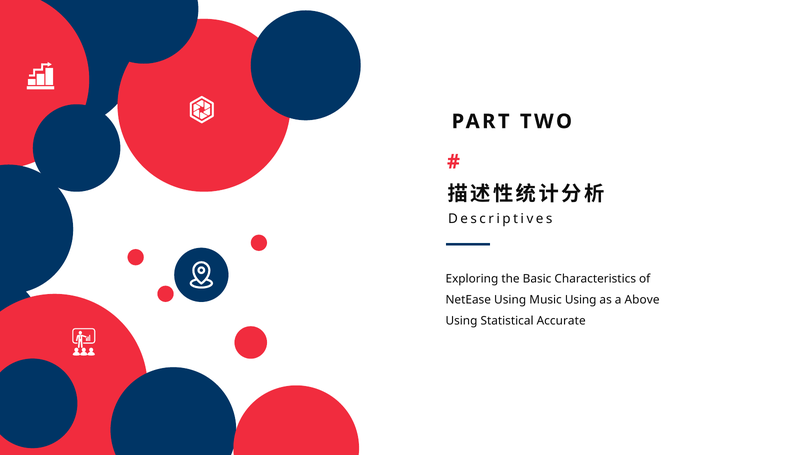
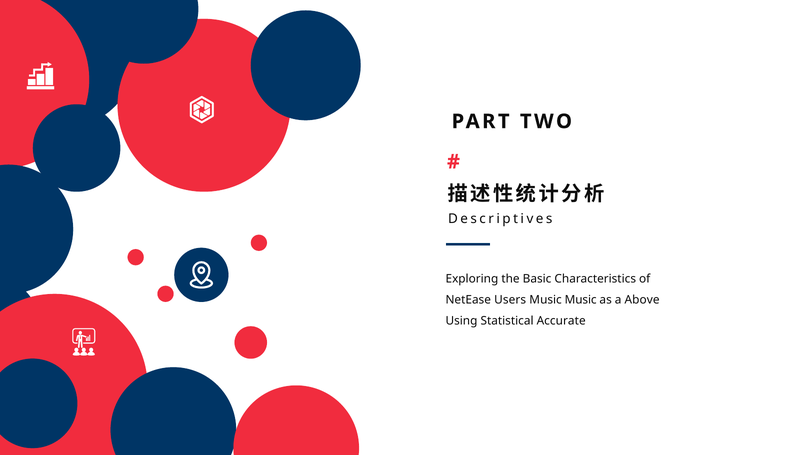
NetEase Using: Using -> Users (510, 300)
Music Using: Using -> Music (581, 300)
